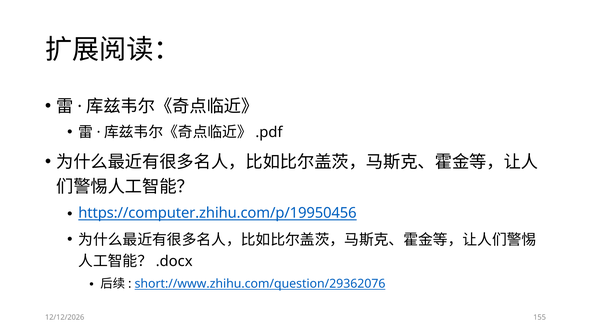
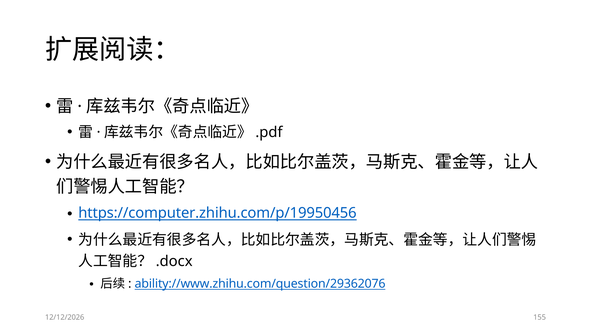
short://www.zhihu.com/question/29362076: short://www.zhihu.com/question/29362076 -> ability://www.zhihu.com/question/29362076 (260, 283)
